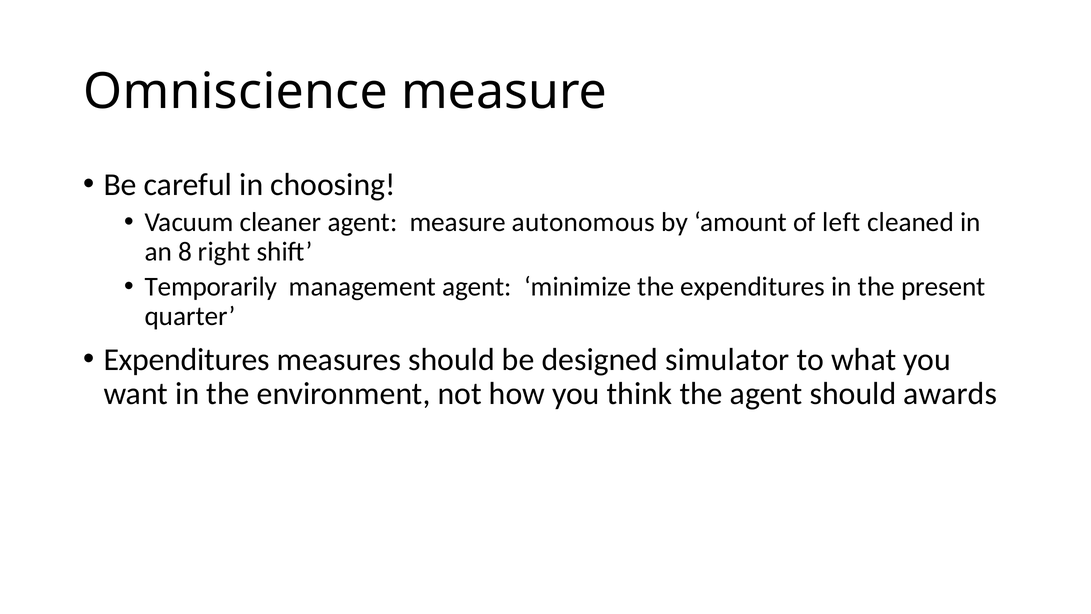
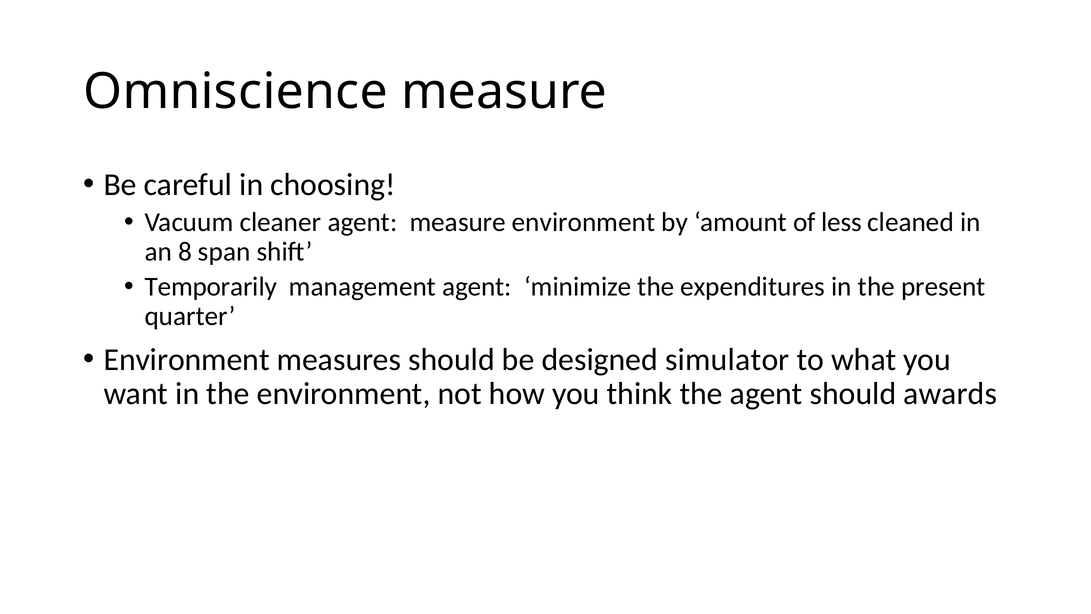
measure autonomous: autonomous -> environment (584, 222)
left: left -> less (842, 222)
right: right -> span (224, 252)
Expenditures: Expenditures -> Environment (187, 359)
